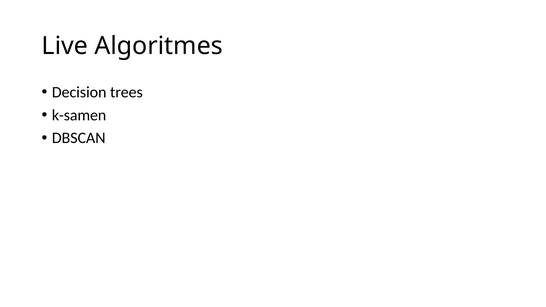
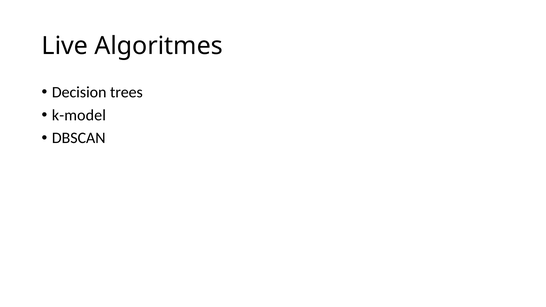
k-samen: k-samen -> k-model (79, 115)
